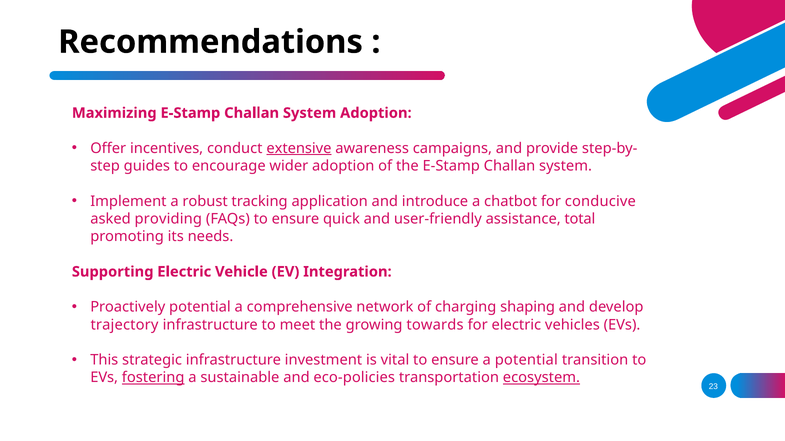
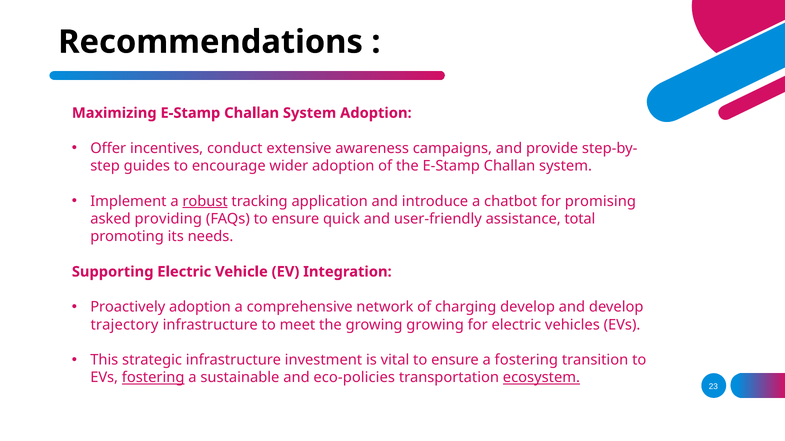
extensive underline: present -> none (299, 148)
robust underline: none -> present (205, 201)
conducive: conducive -> promising (600, 201)
Proactively potential: potential -> adoption (200, 307)
charging shaping: shaping -> develop (528, 307)
growing towards: towards -> growing (435, 325)
a potential: potential -> fostering (526, 360)
